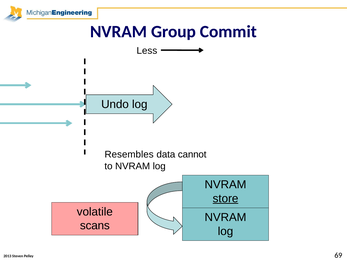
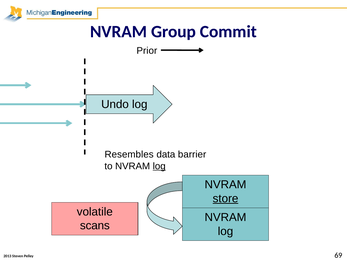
Less: Less -> Prior (147, 51)
cannot: cannot -> barrier (192, 155)
log underline: none -> present (159, 166)
